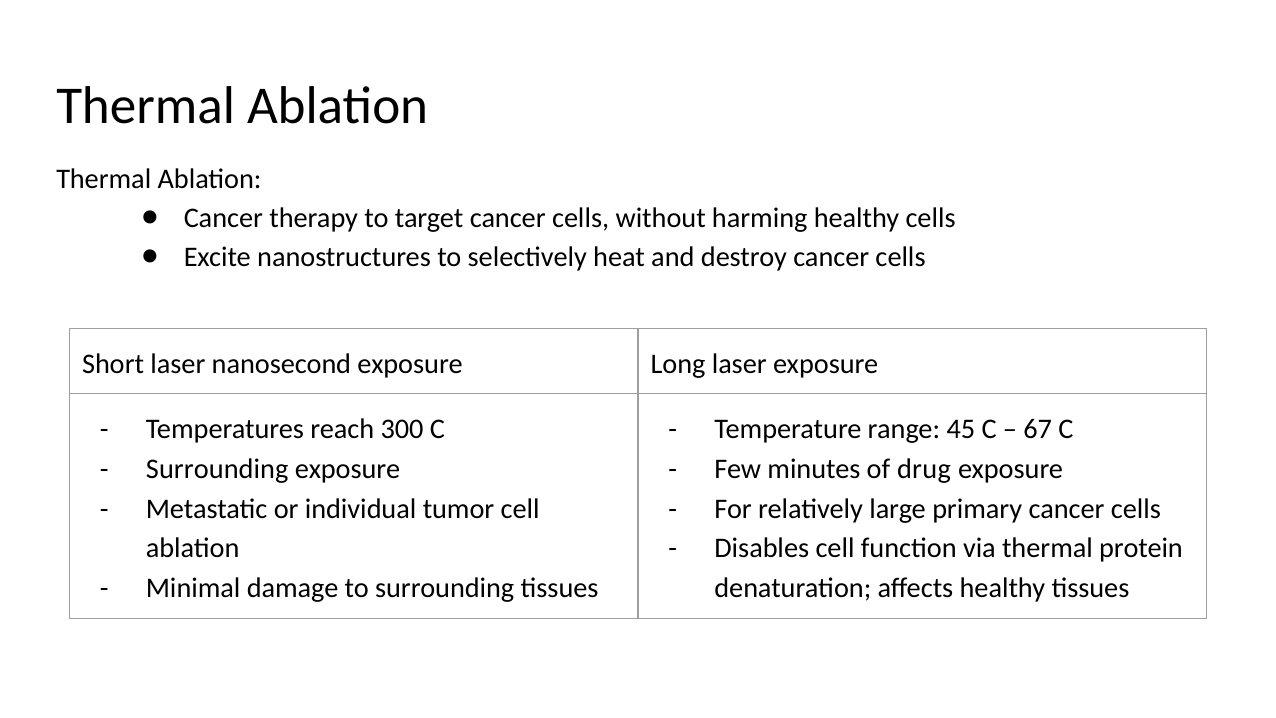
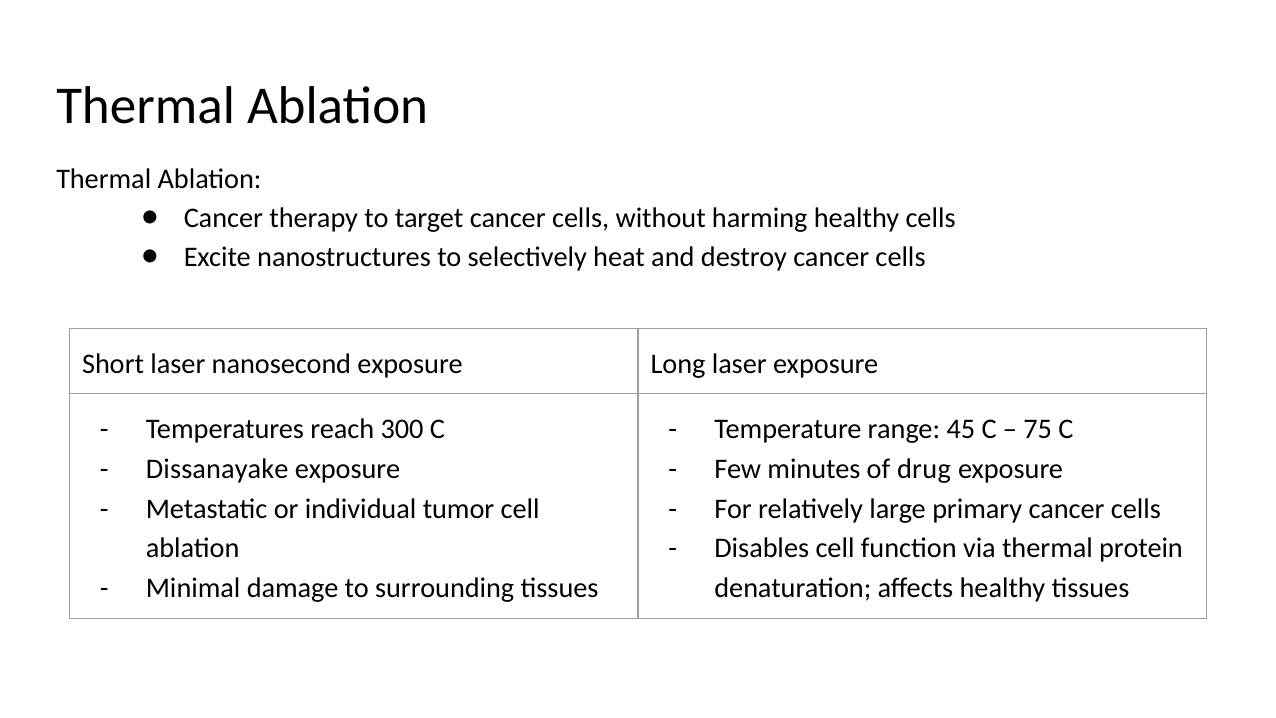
67: 67 -> 75 (1038, 429)
Surrounding: Surrounding -> Dissanayake (217, 469)
